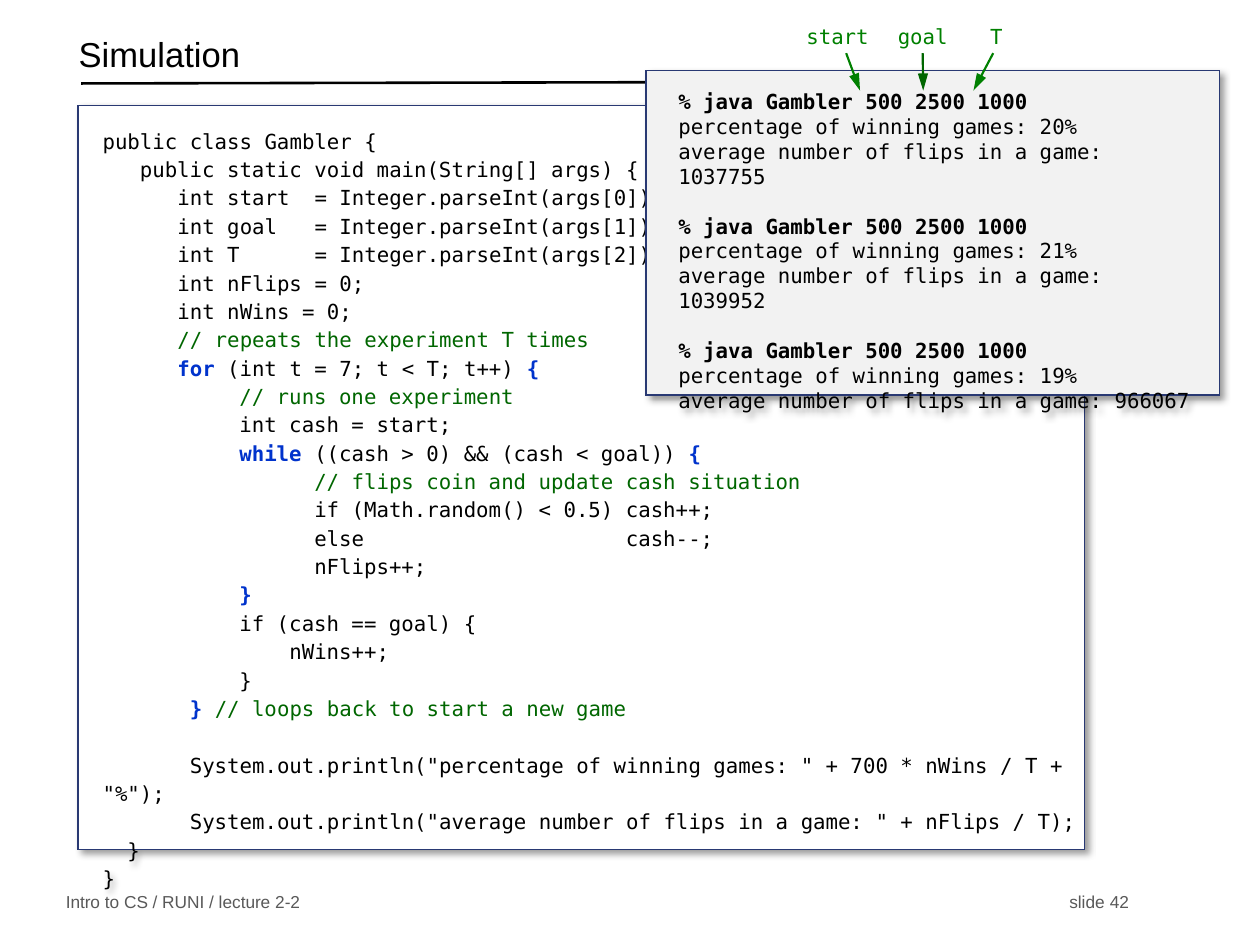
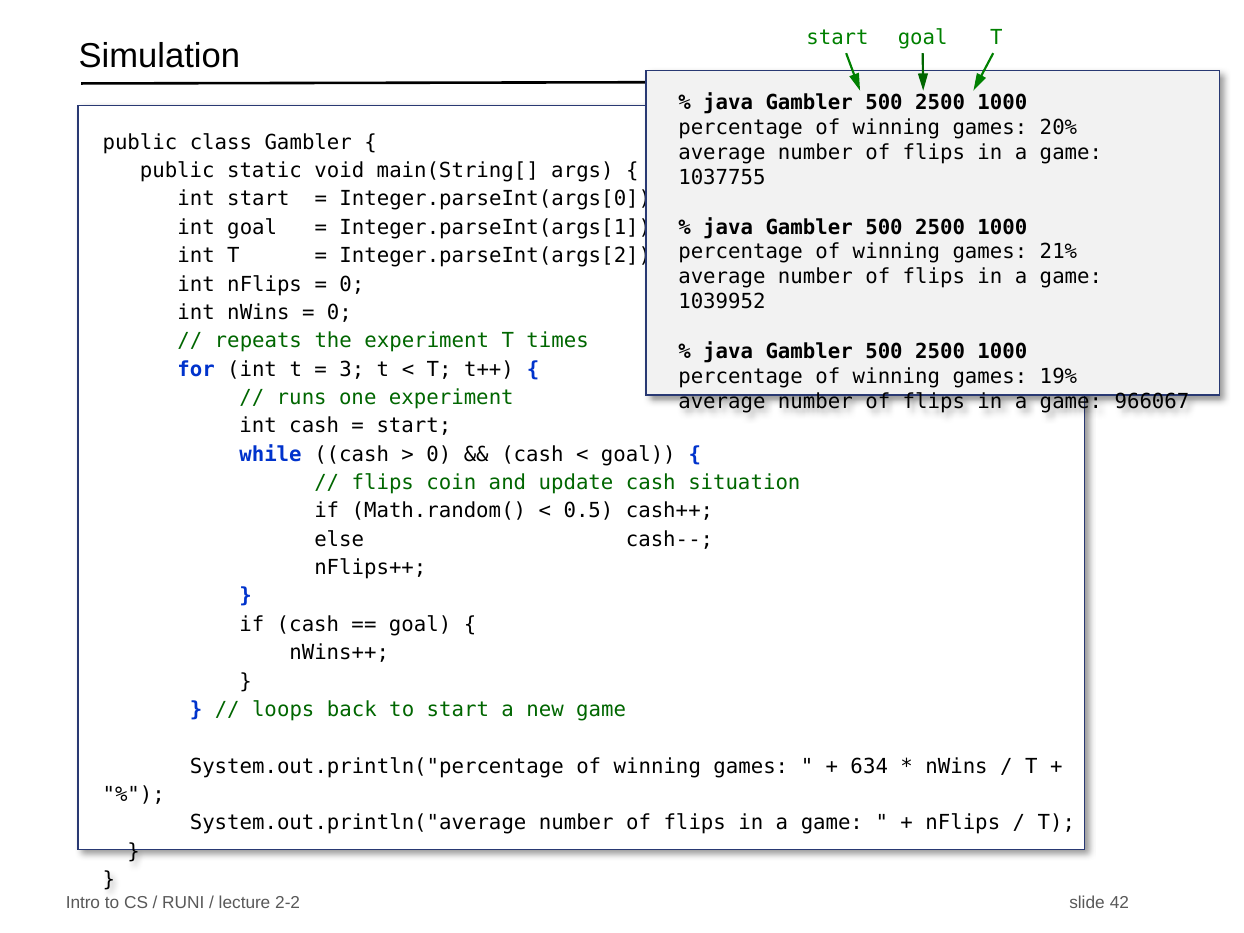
7: 7 -> 3 (352, 369)
700: 700 -> 634 (869, 766)
